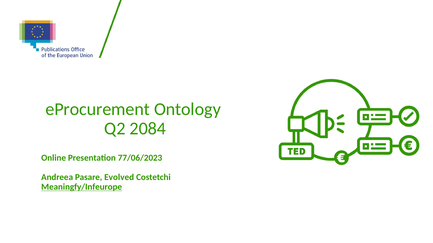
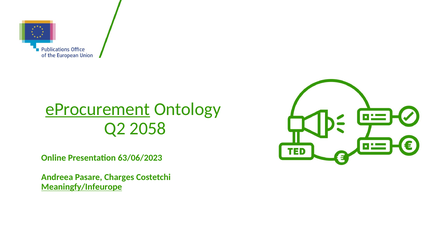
eProcurement underline: none -> present (98, 109)
2084: 2084 -> 2058 (148, 129)
77/06/2023: 77/06/2023 -> 63/06/2023 (140, 158)
Evolved: Evolved -> Charges (119, 178)
